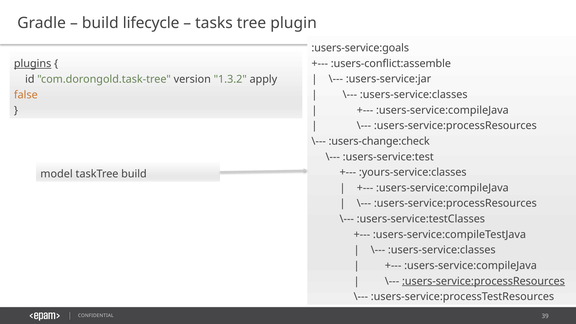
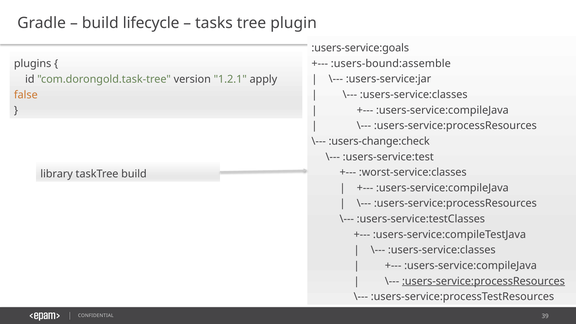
:users-conflict:assemble: :users-conflict:assemble -> :users-bound:assemble (391, 64)
plugins underline: present -> none (33, 64)
1.3.2: 1.3.2 -> 1.2.1 (230, 79)
:yours-service:classes: :yours-service:classes -> :worst-service:classes (413, 172)
model: model -> library (57, 174)
